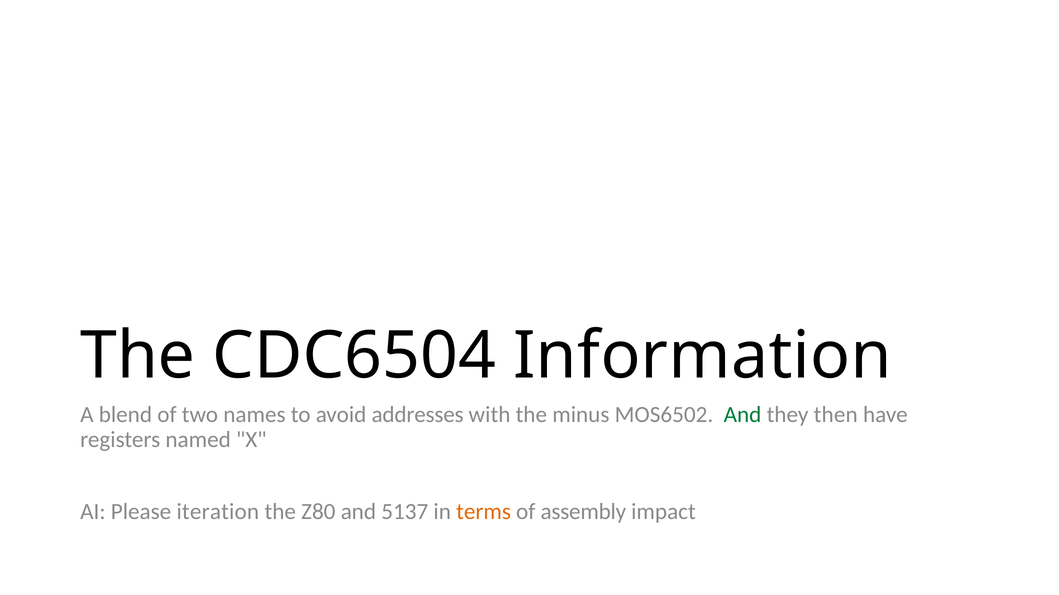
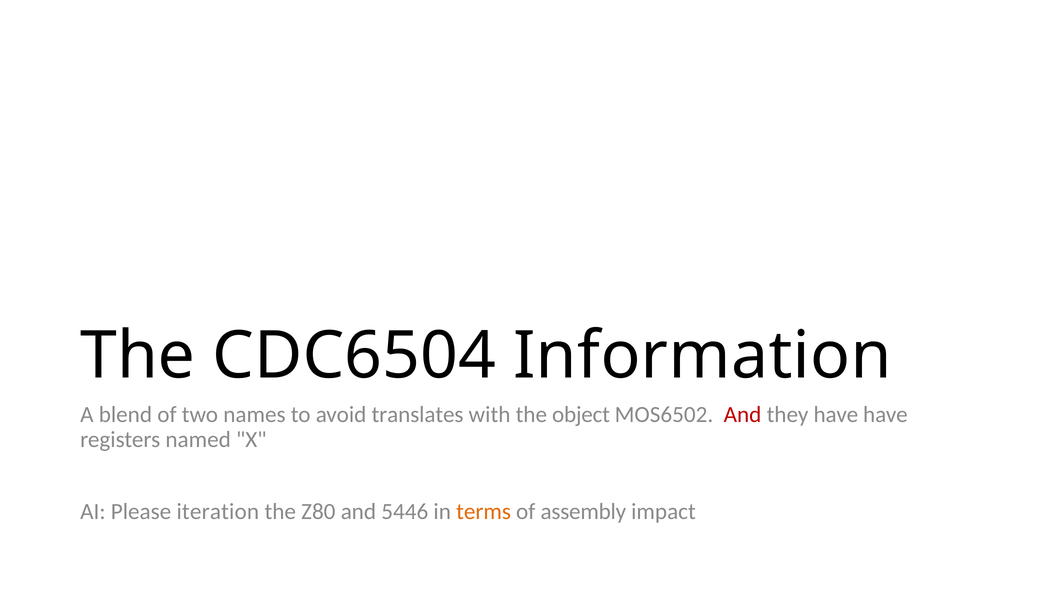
addresses: addresses -> translates (418, 415)
minus: minus -> object (581, 415)
And colour: green -> red (743, 415)
they then: then -> have (836, 415)
5137: 5137 -> 5446 (405, 512)
